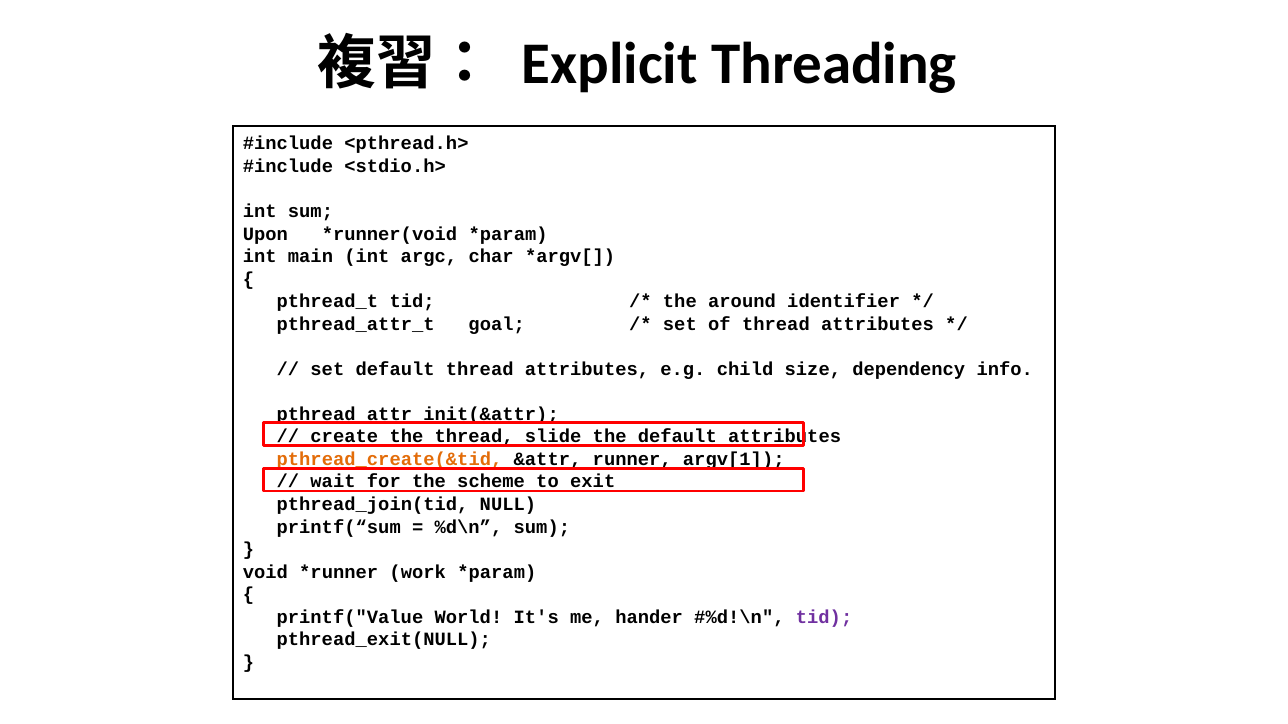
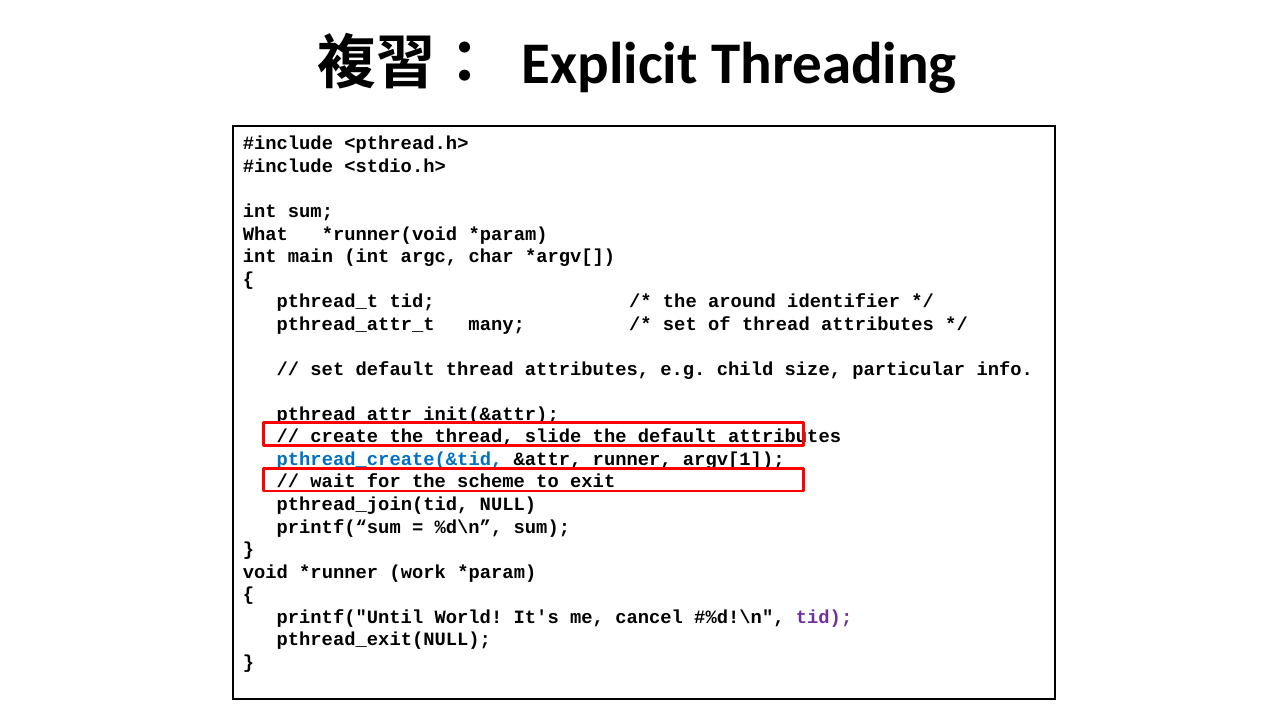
Upon: Upon -> What (265, 234)
goal: goal -> many (497, 324)
dependency: dependency -> particular (909, 369)
pthread_create(&tid colour: orange -> blue (389, 460)
printf("Value: printf("Value -> printf("Until (350, 617)
hander: hander -> cancel (649, 617)
